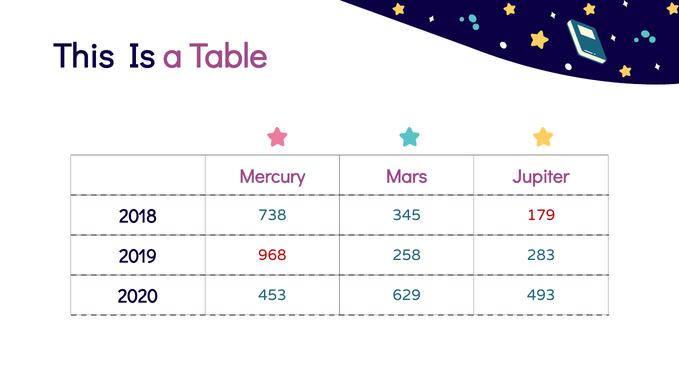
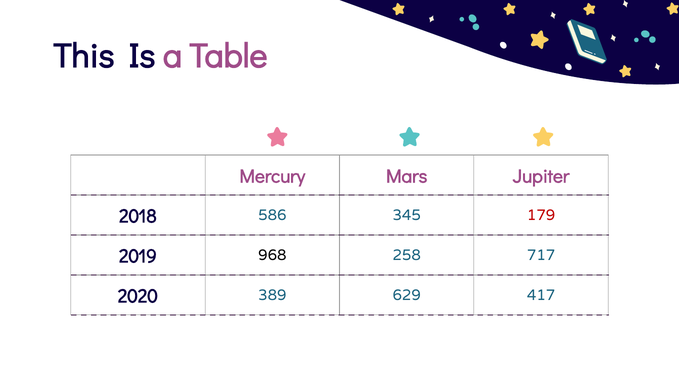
738: 738 -> 586 (272, 215)
968 colour: red -> black (272, 255)
283: 283 -> 717 (541, 255)
453: 453 -> 389 (272, 295)
493: 493 -> 417 (541, 295)
